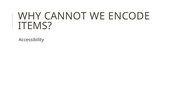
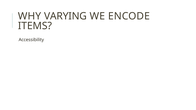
CANNOT: CANNOT -> VARYING (65, 16)
